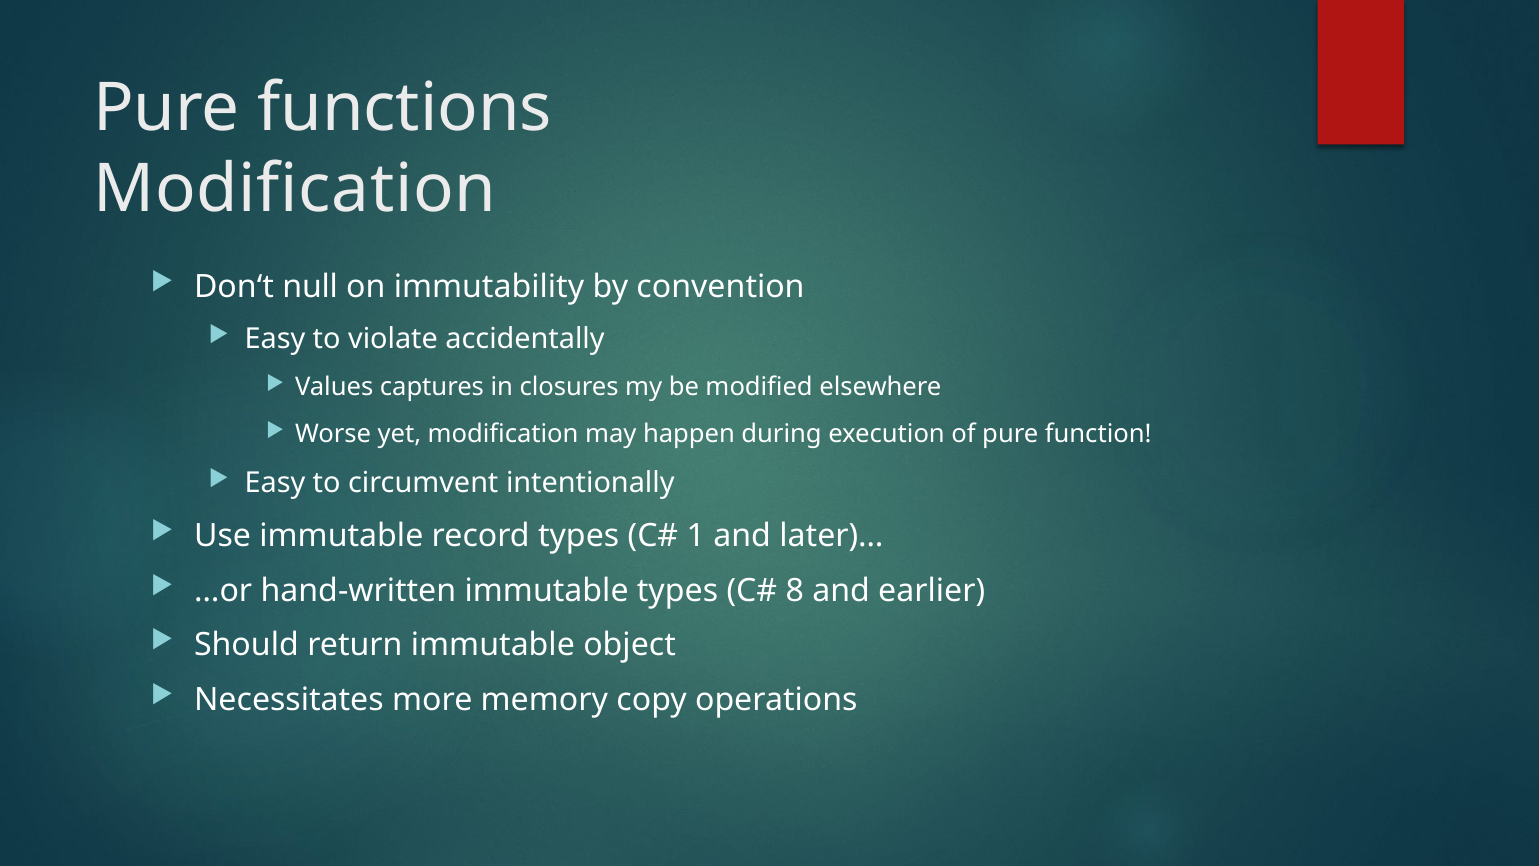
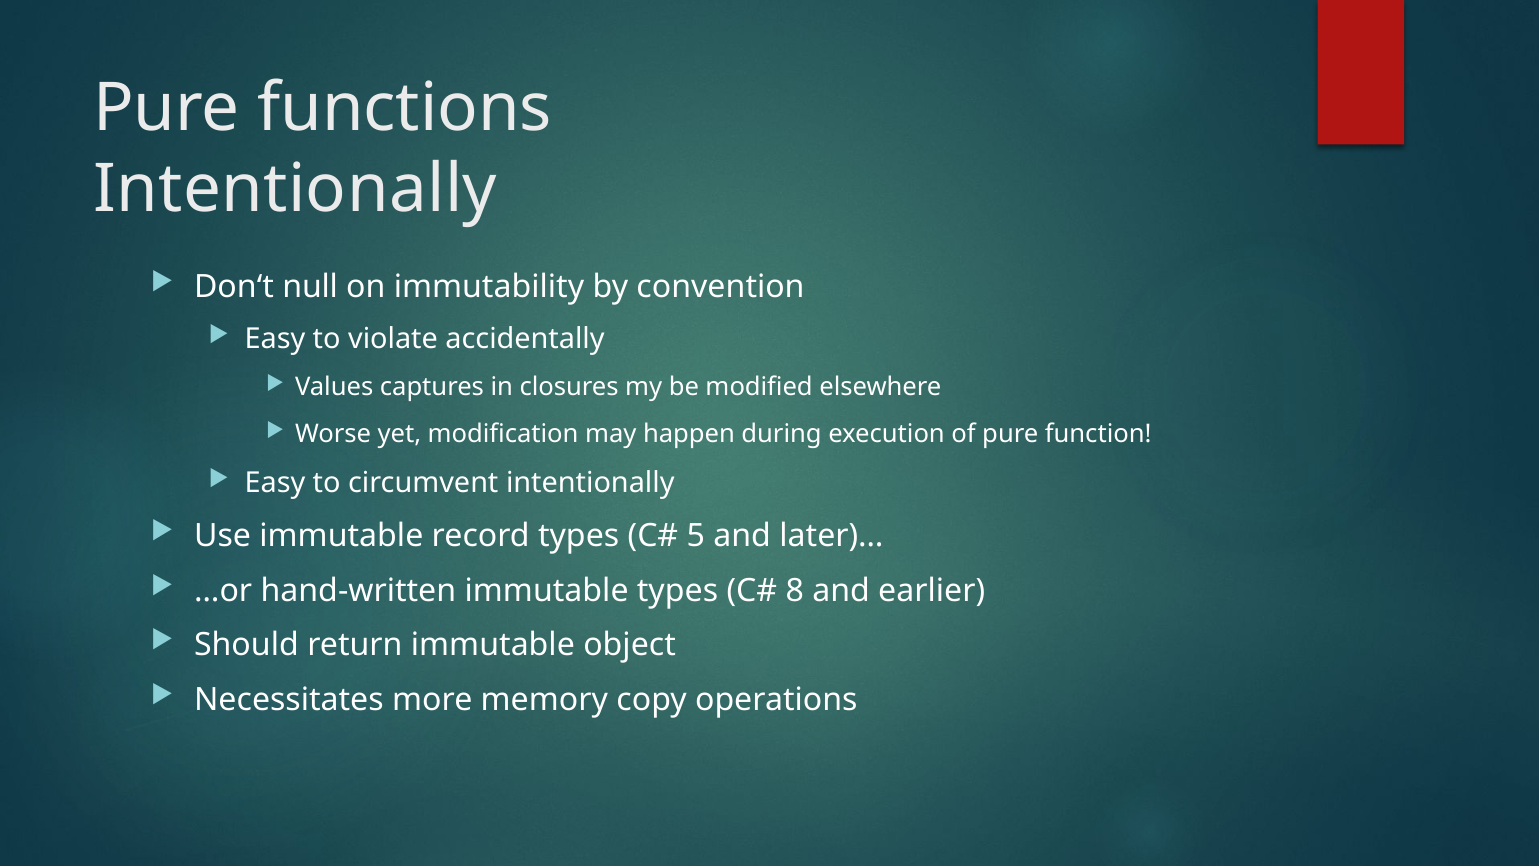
Modification: Modification -> Intentionally (295, 189)
1: 1 -> 5 (696, 536)
